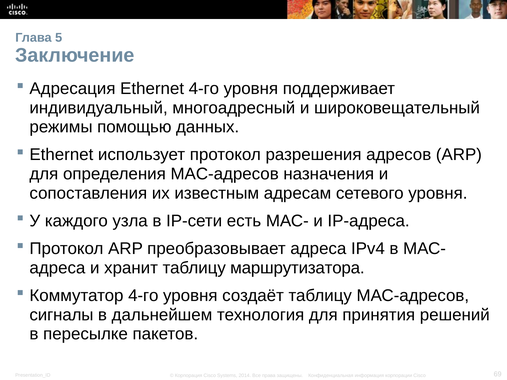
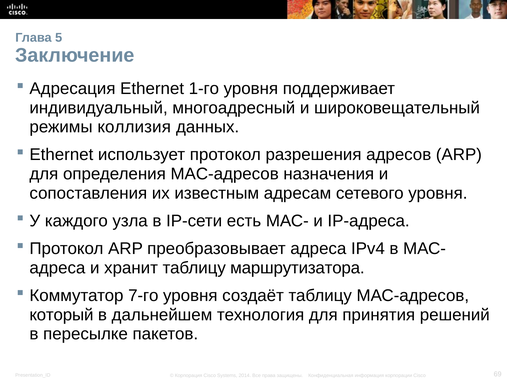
Ethernet 4-го: 4-го -> 1-го (204, 89)
помощью: помощью -> коллизия (134, 127)
Коммутатор 4-го: 4-го -> 7-го (143, 296)
сигналы: сигналы -> который (61, 315)
